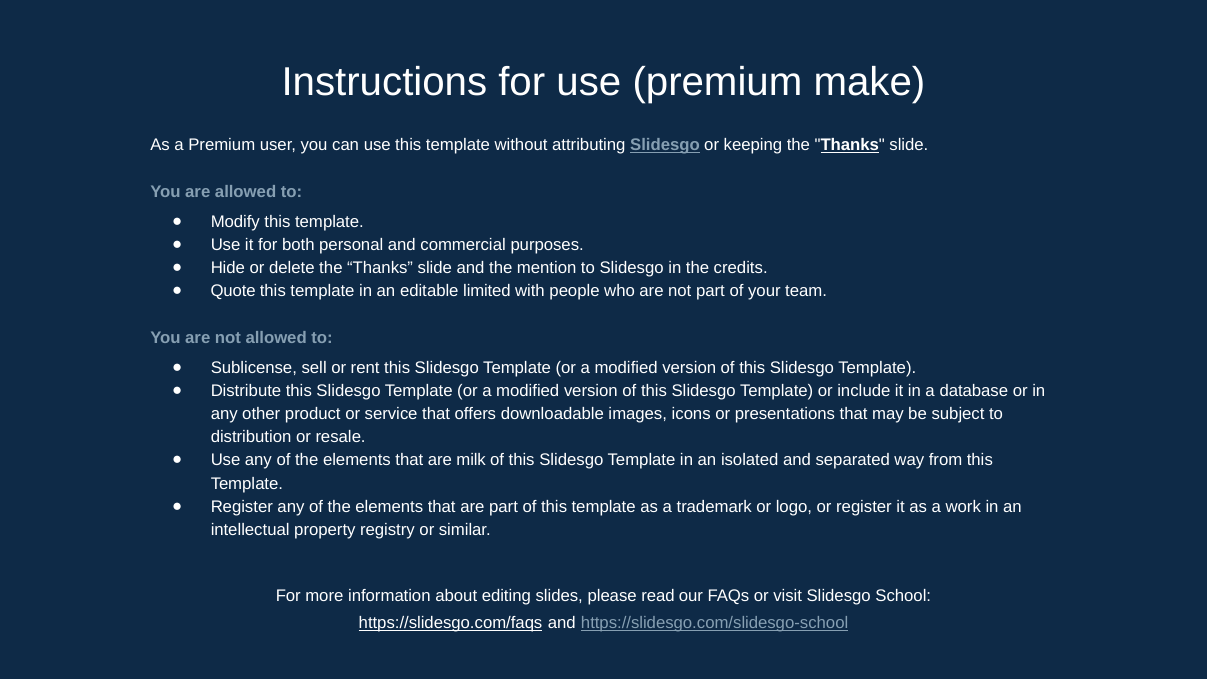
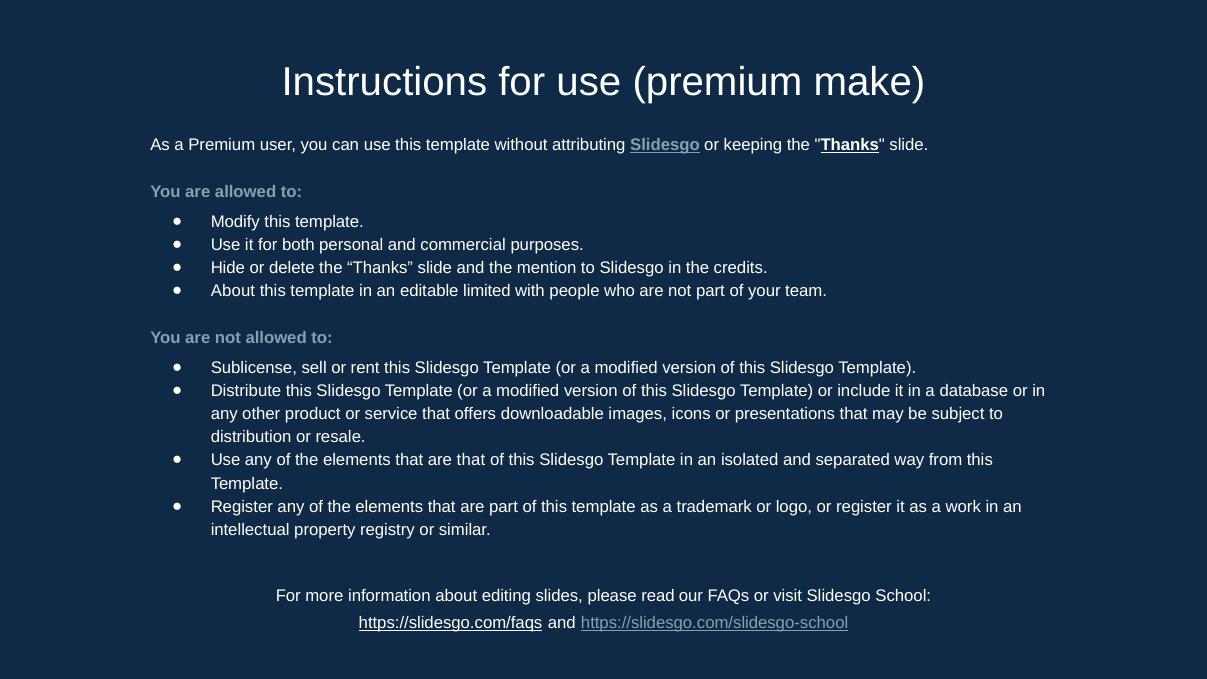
Quote: Quote -> About (233, 291)
are milk: milk -> that (471, 460)
